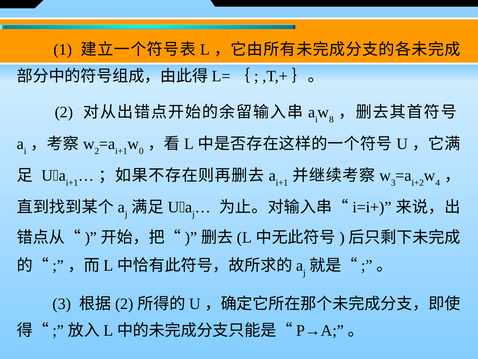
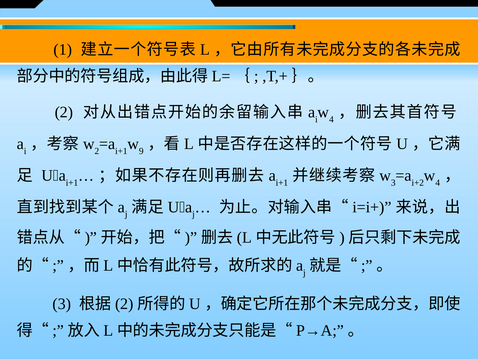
8: 8 -> 4 (331, 119)
0: 0 -> 9 (141, 151)
